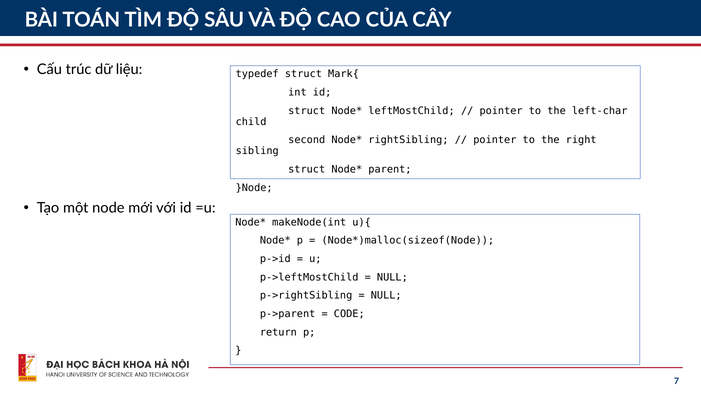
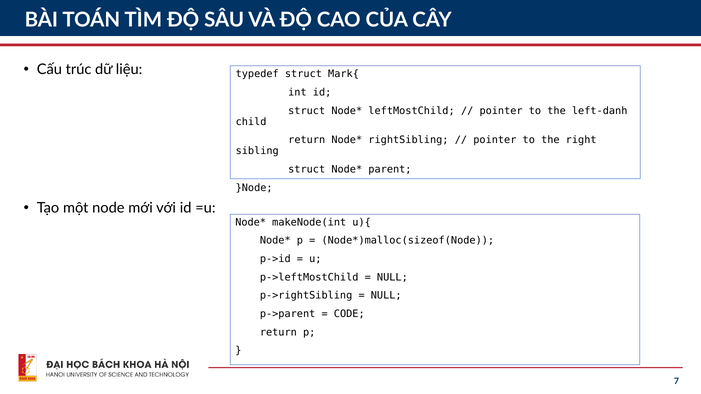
left-char: left-char -> left-danh (600, 111)
second: second -> return (307, 140)
